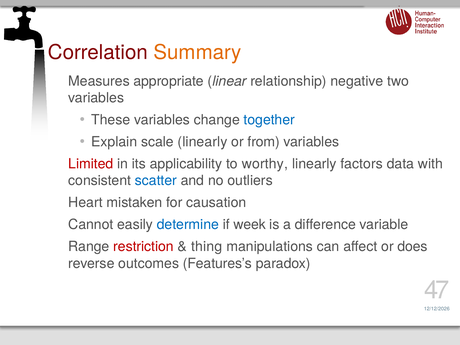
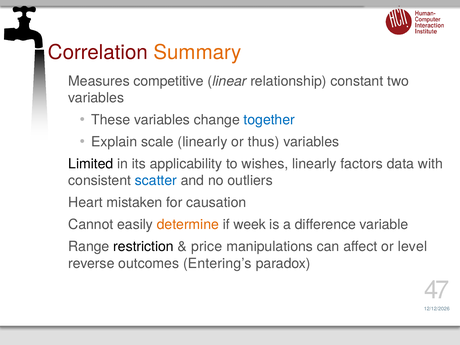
appropriate: appropriate -> competitive (169, 81)
negative: negative -> constant (357, 81)
from: from -> thus (264, 142)
Limited colour: red -> black (91, 164)
worthy: worthy -> wishes (265, 164)
determine colour: blue -> orange (188, 225)
restriction colour: red -> black (144, 247)
thing: thing -> price (207, 247)
does: does -> level (412, 247)
Features’s: Features’s -> Entering’s (217, 263)
